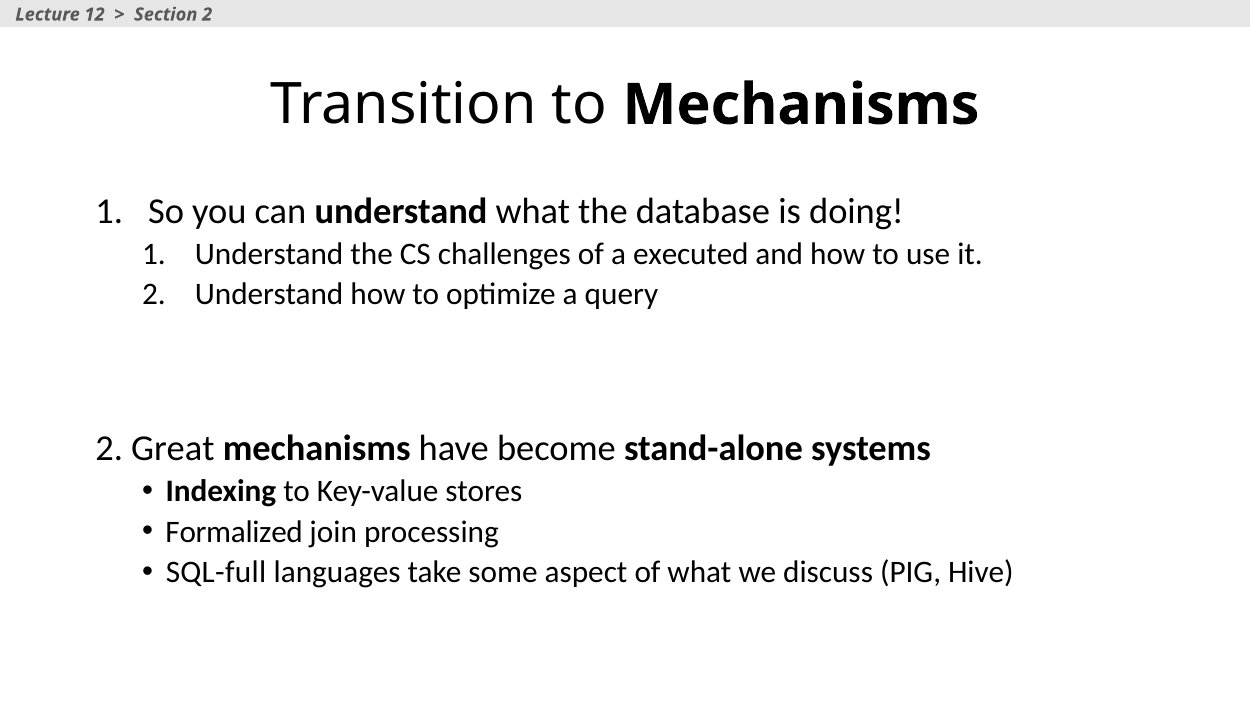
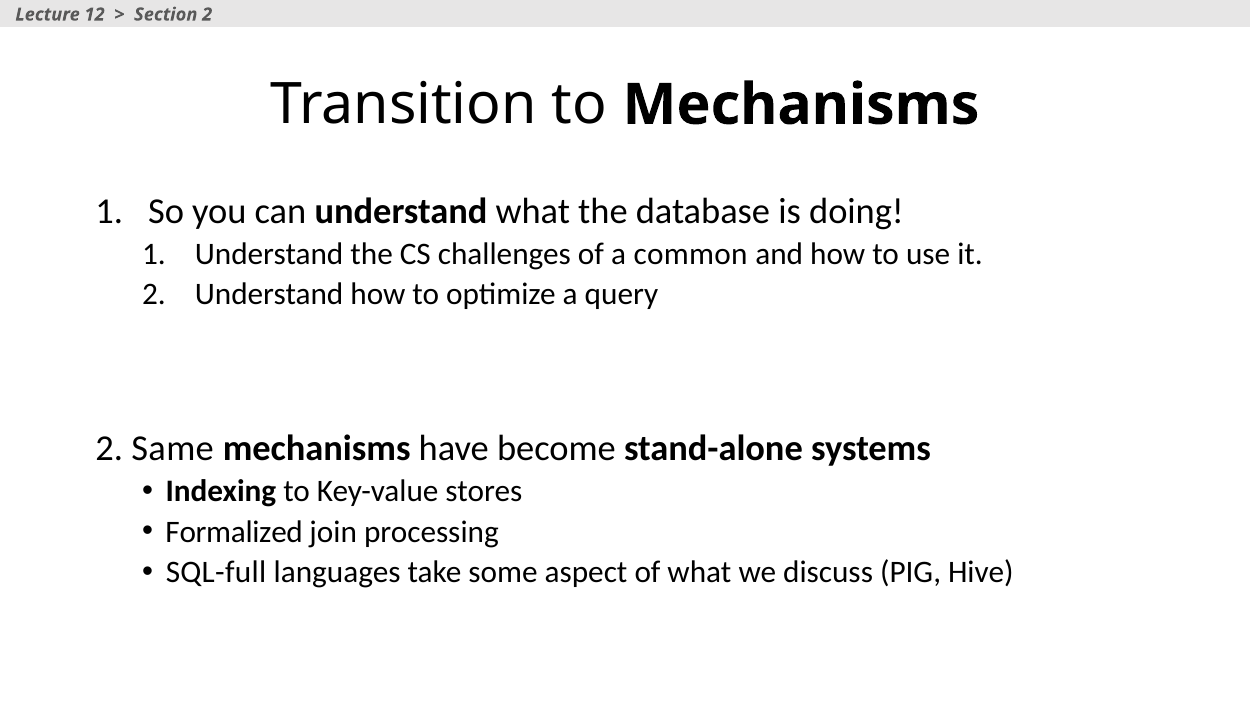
executed: executed -> common (691, 254)
Great: Great -> Same (173, 449)
